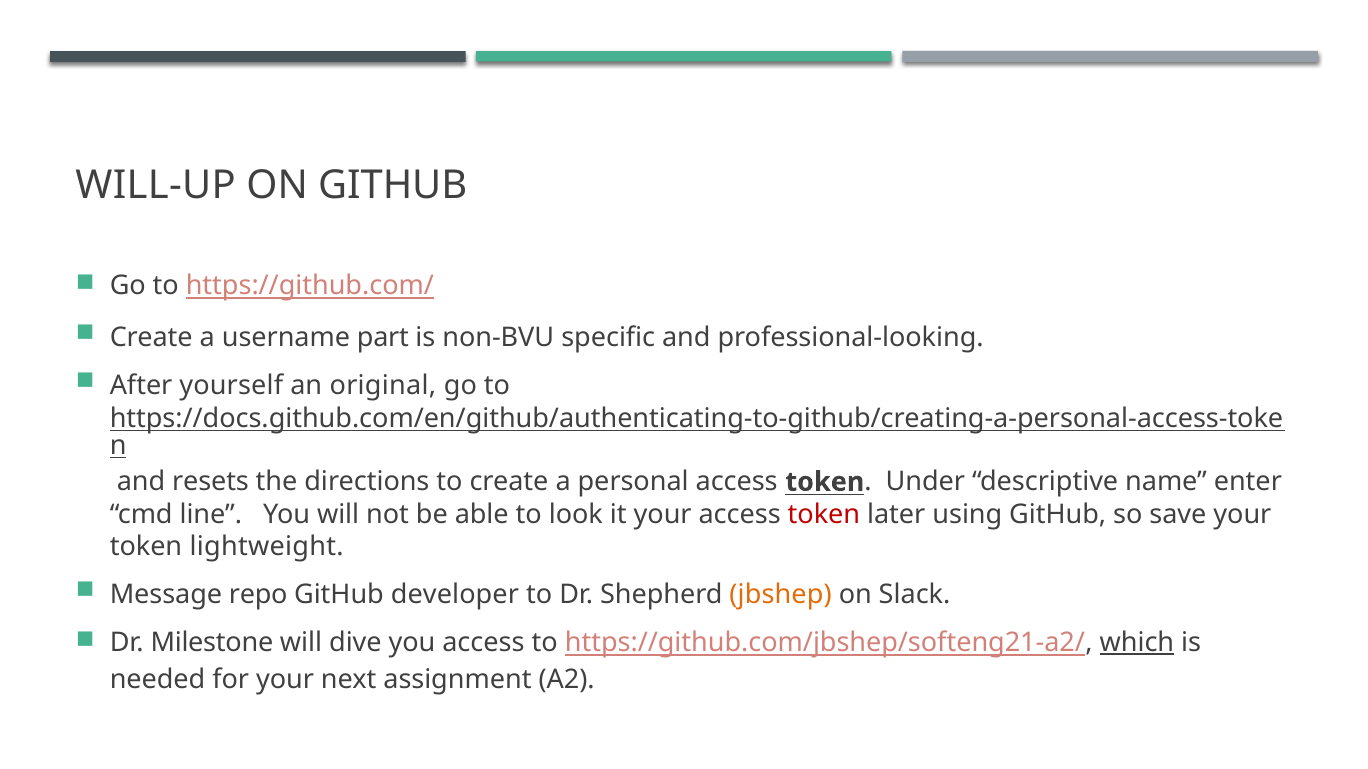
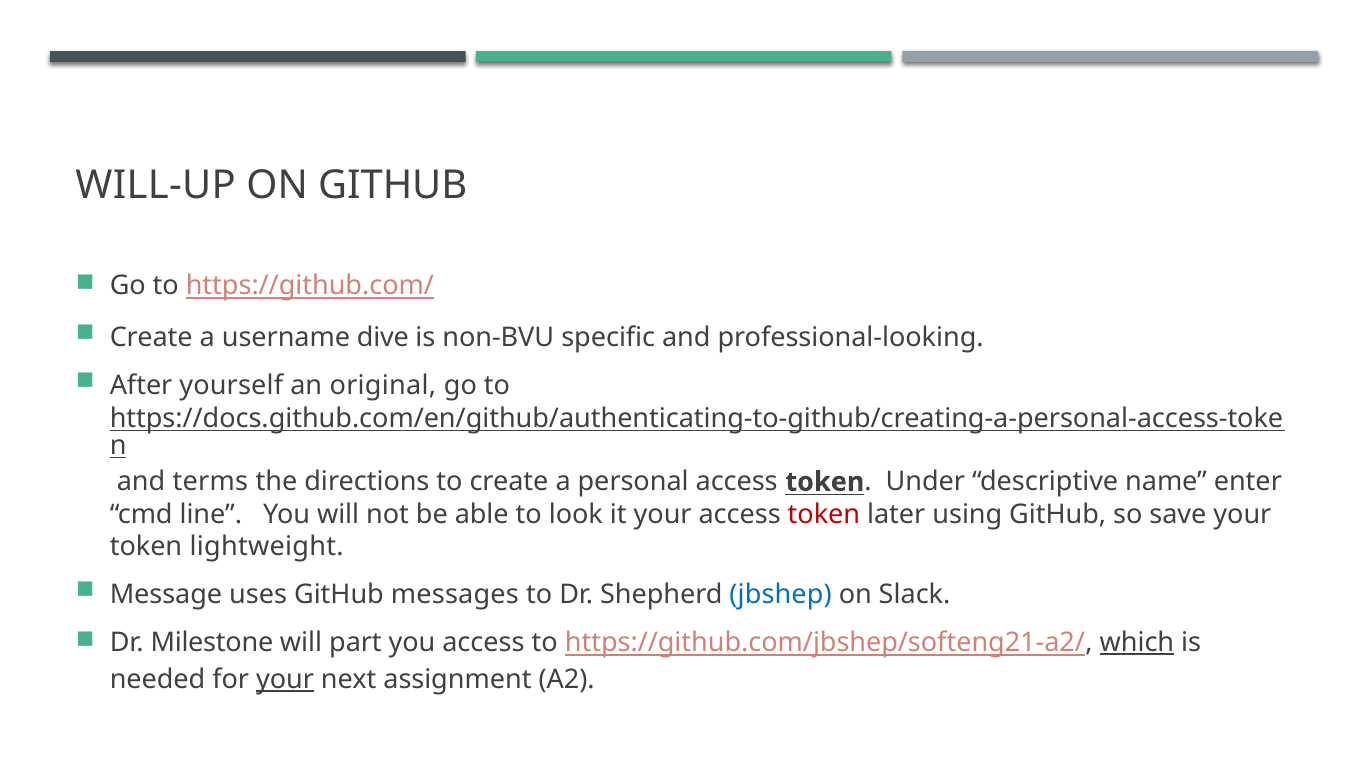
part: part -> dive (383, 338)
resets: resets -> terms (210, 482)
repo: repo -> uses (258, 595)
developer: developer -> messages (455, 595)
jbshep colour: orange -> blue (781, 595)
dive: dive -> part (355, 643)
your underline: none -> present (285, 680)
